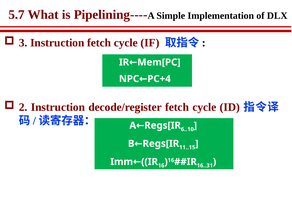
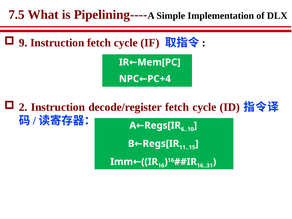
5.7: 5.7 -> 7.5 (17, 15)
3: 3 -> 9 (23, 43)
